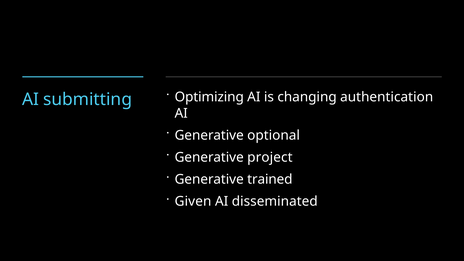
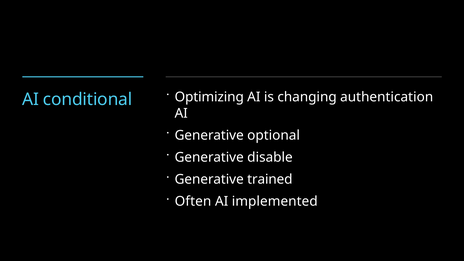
submitting: submitting -> conditional (88, 100)
project: project -> disable (270, 157)
Given: Given -> Often (193, 201)
disseminated: disseminated -> implemented (275, 201)
